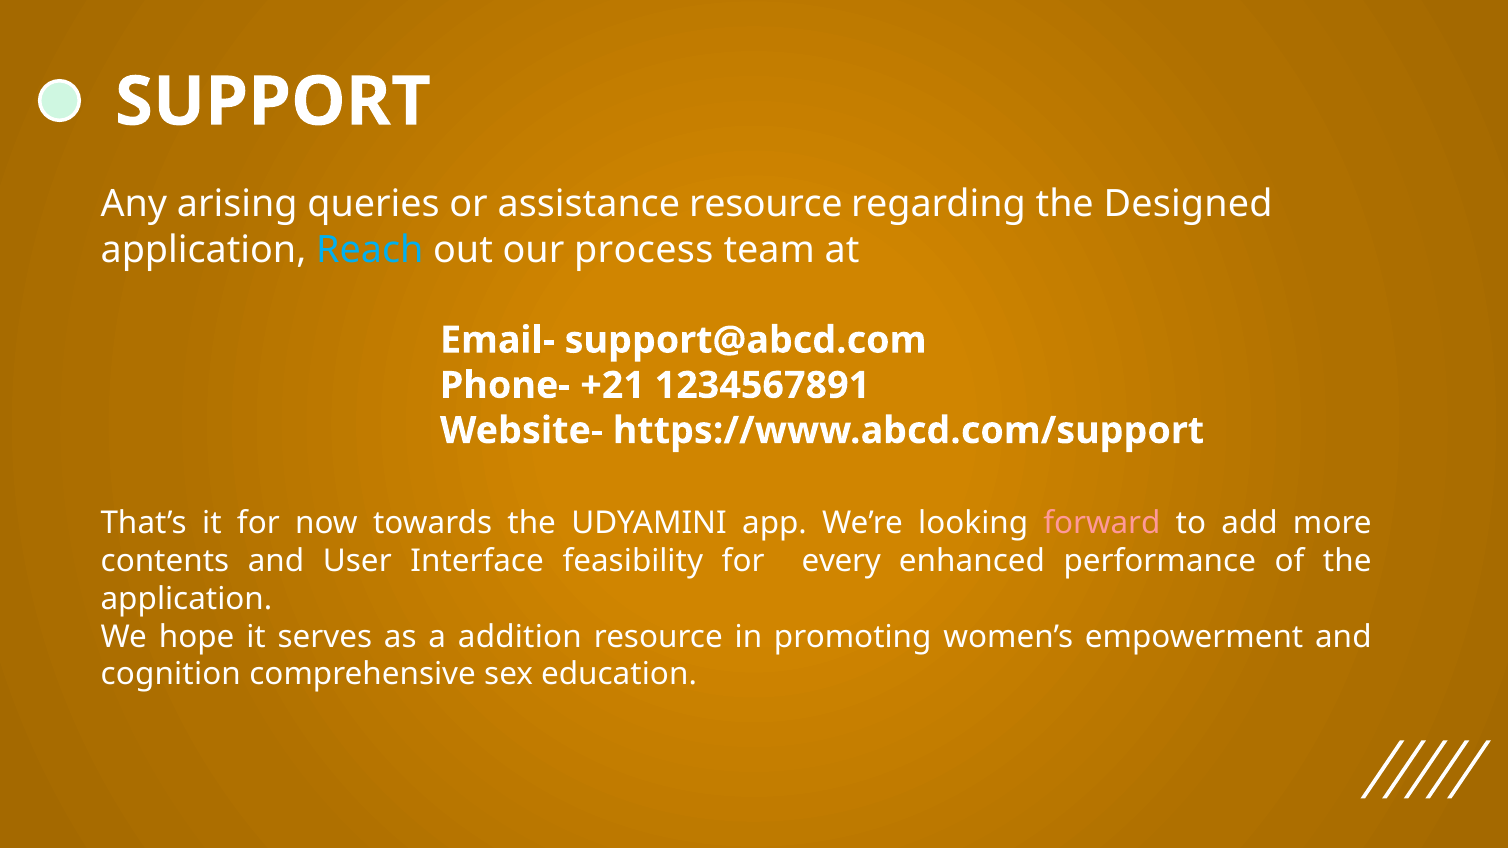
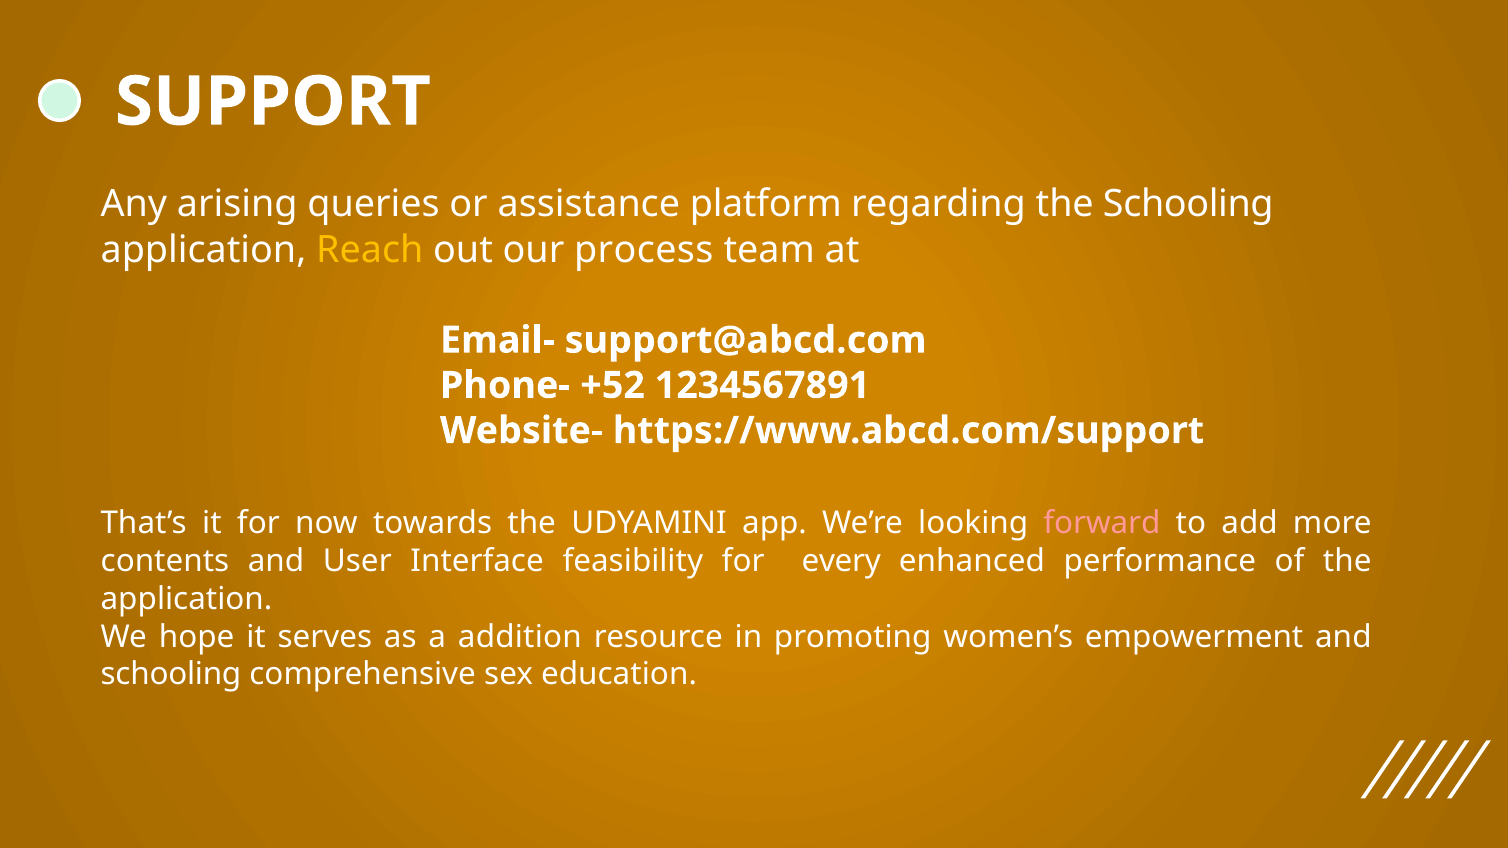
assistance resource: resource -> platform (766, 205)
the Designed: Designed -> Schooling (1188, 205)
Reach colour: light blue -> yellow (370, 250)
+21: +21 -> +52 (613, 386)
cognition: cognition -> schooling (171, 675)
